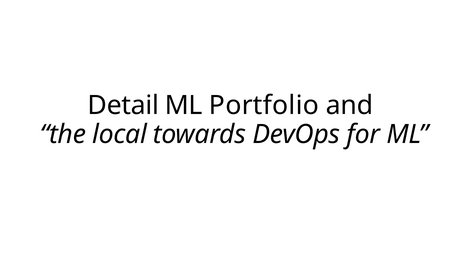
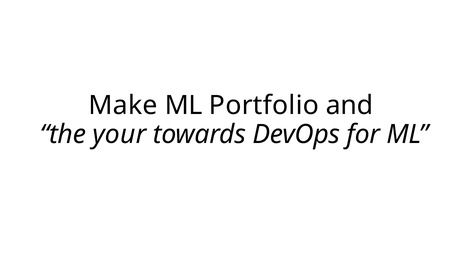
Detail: Detail -> Make (123, 106)
local: local -> your (119, 134)
